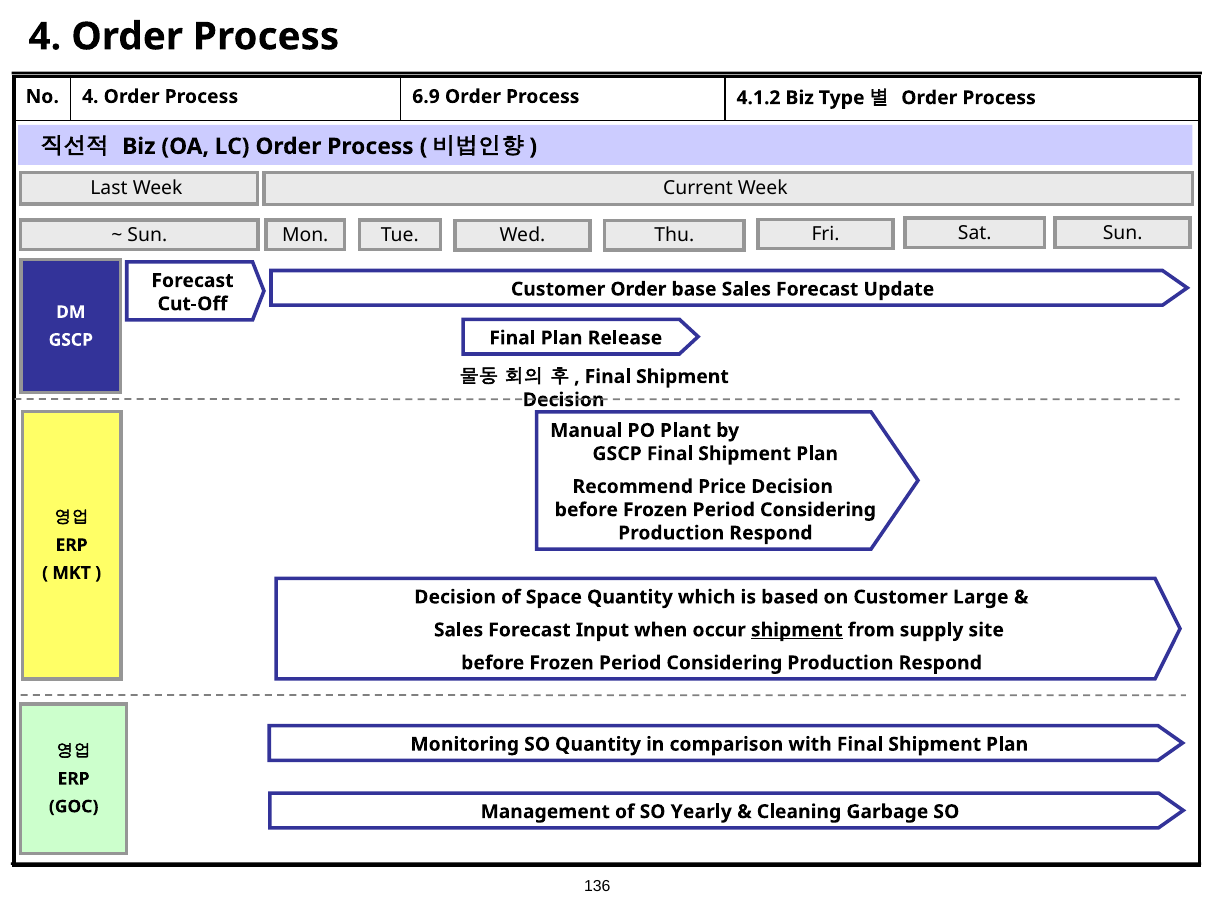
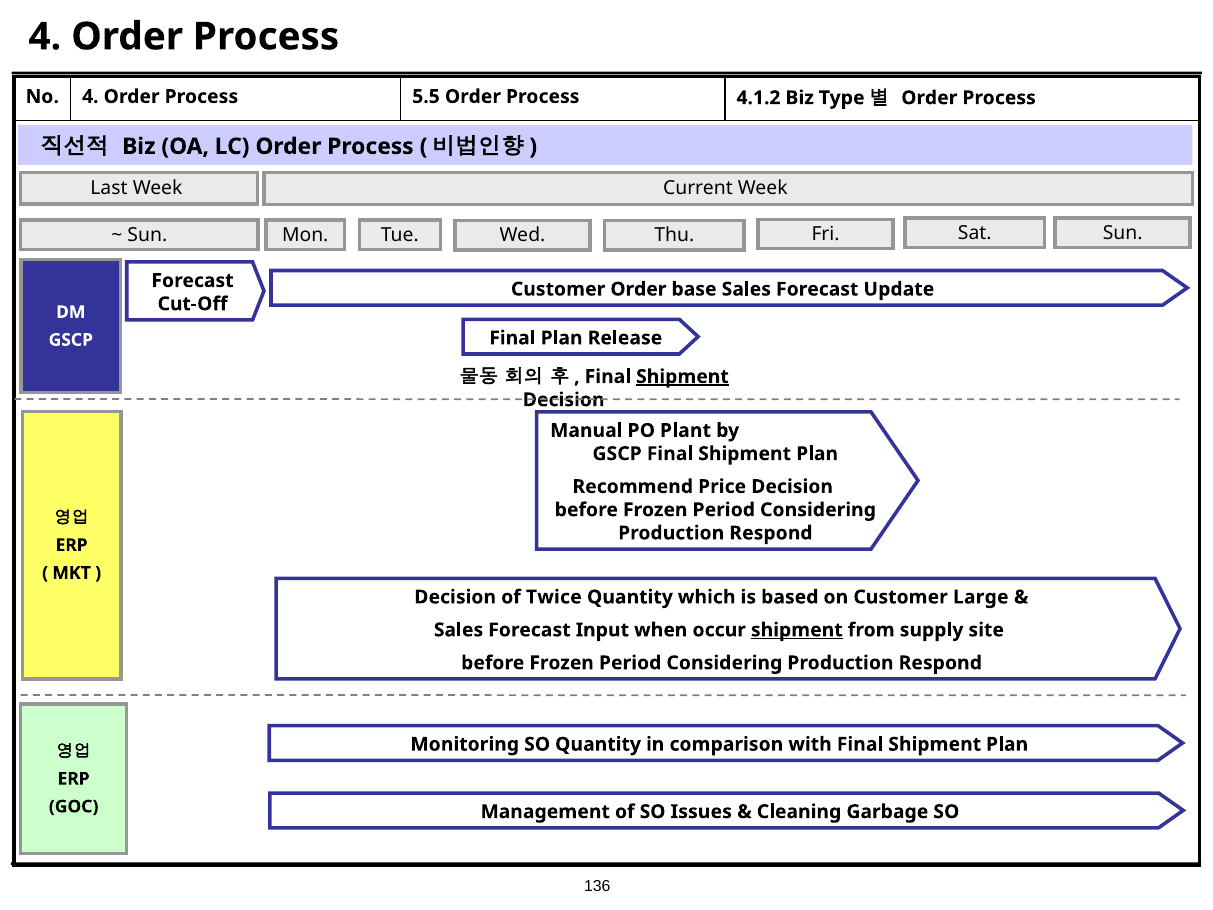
6.9: 6.9 -> 5.5 (426, 97)
Shipment underline: none -> present (682, 377)
Space: Space -> Twice (554, 597)
Yearly: Yearly -> Issues (701, 812)
